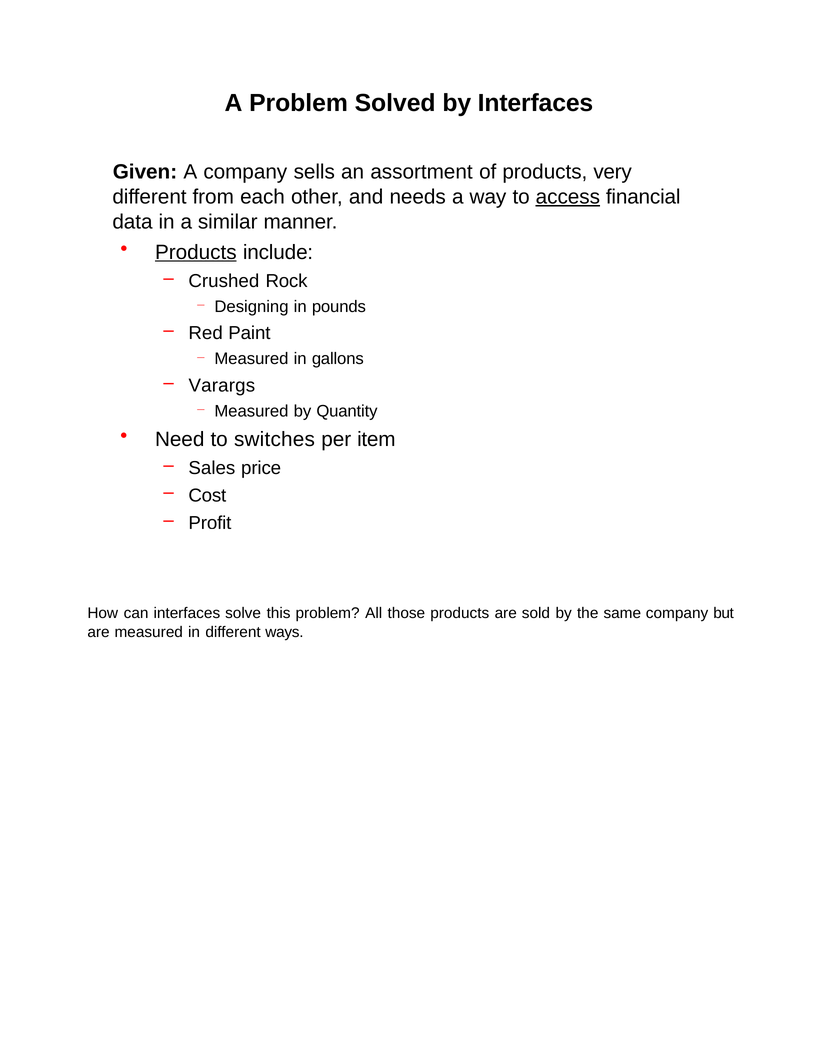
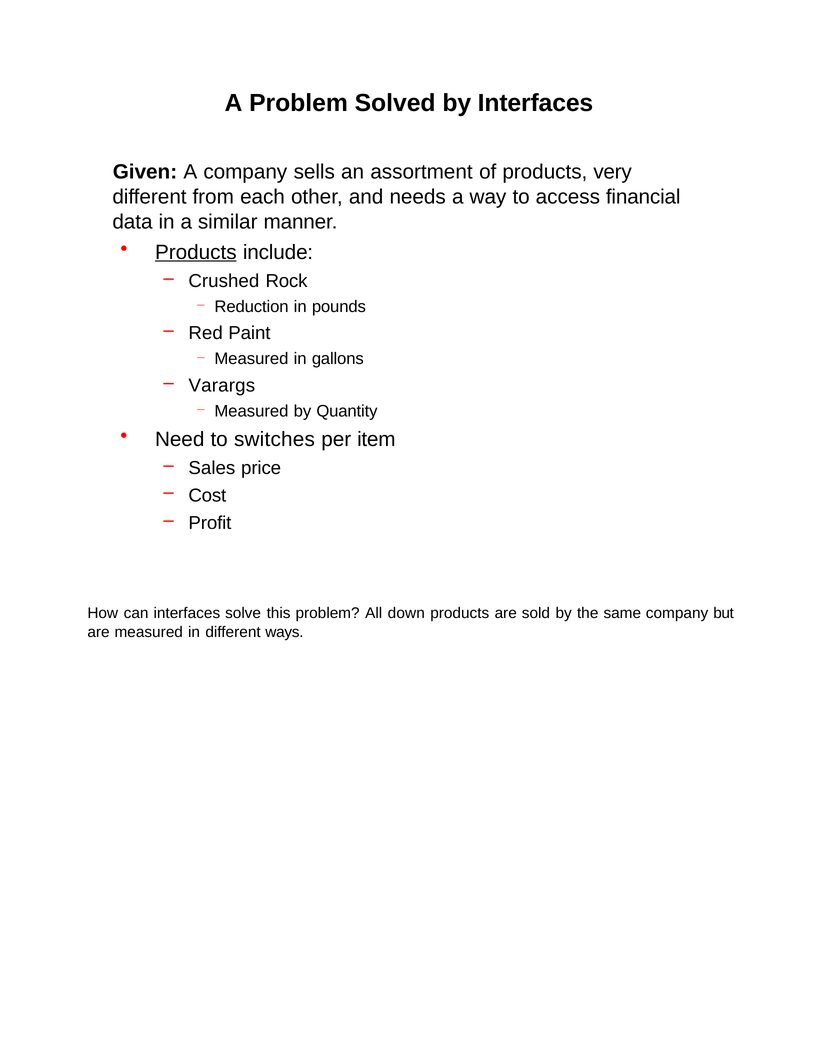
access underline: present -> none (568, 197)
Designing: Designing -> Reduction (252, 307)
those: those -> down (406, 614)
